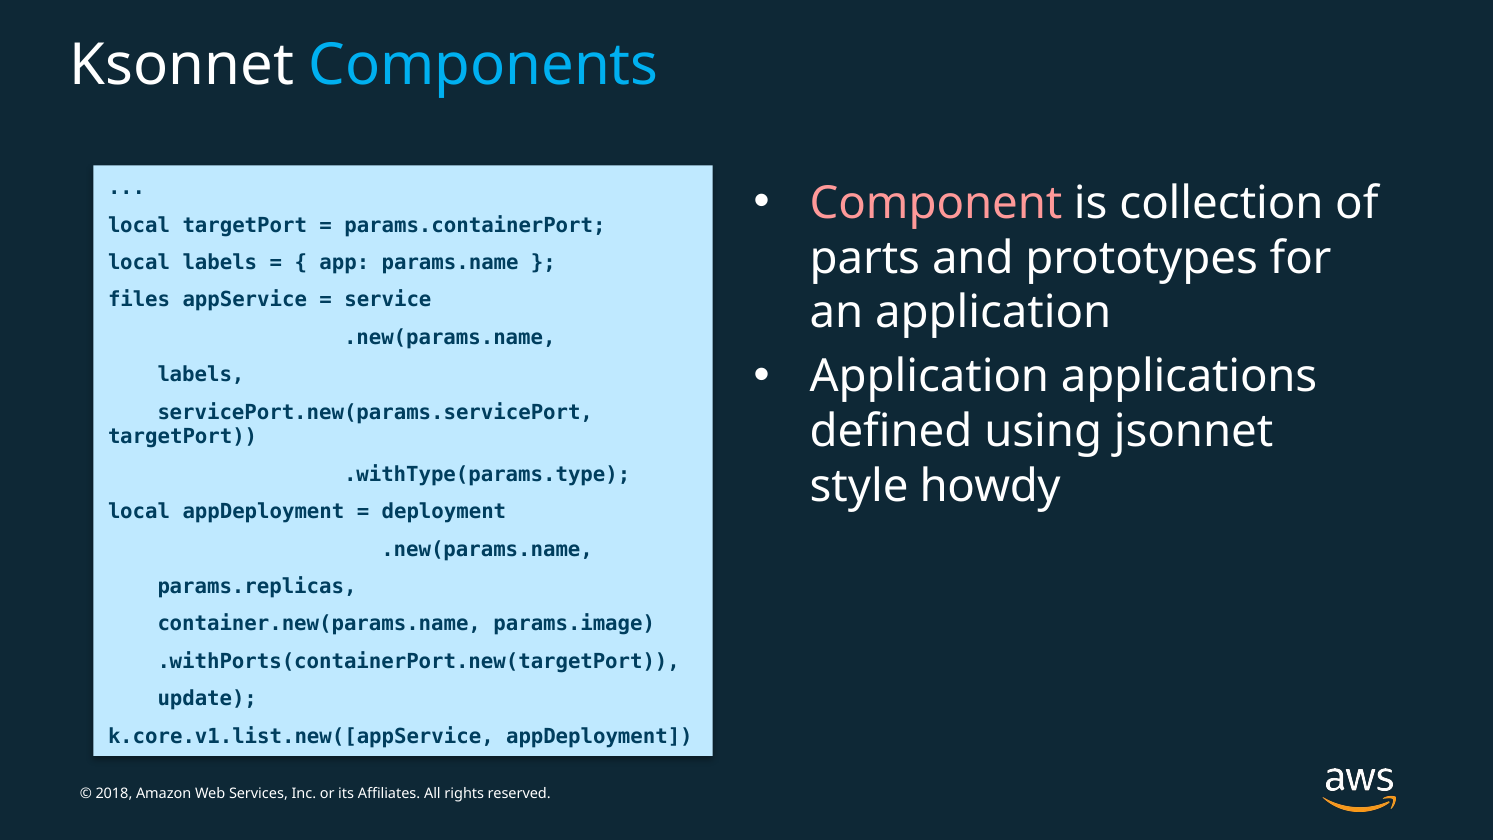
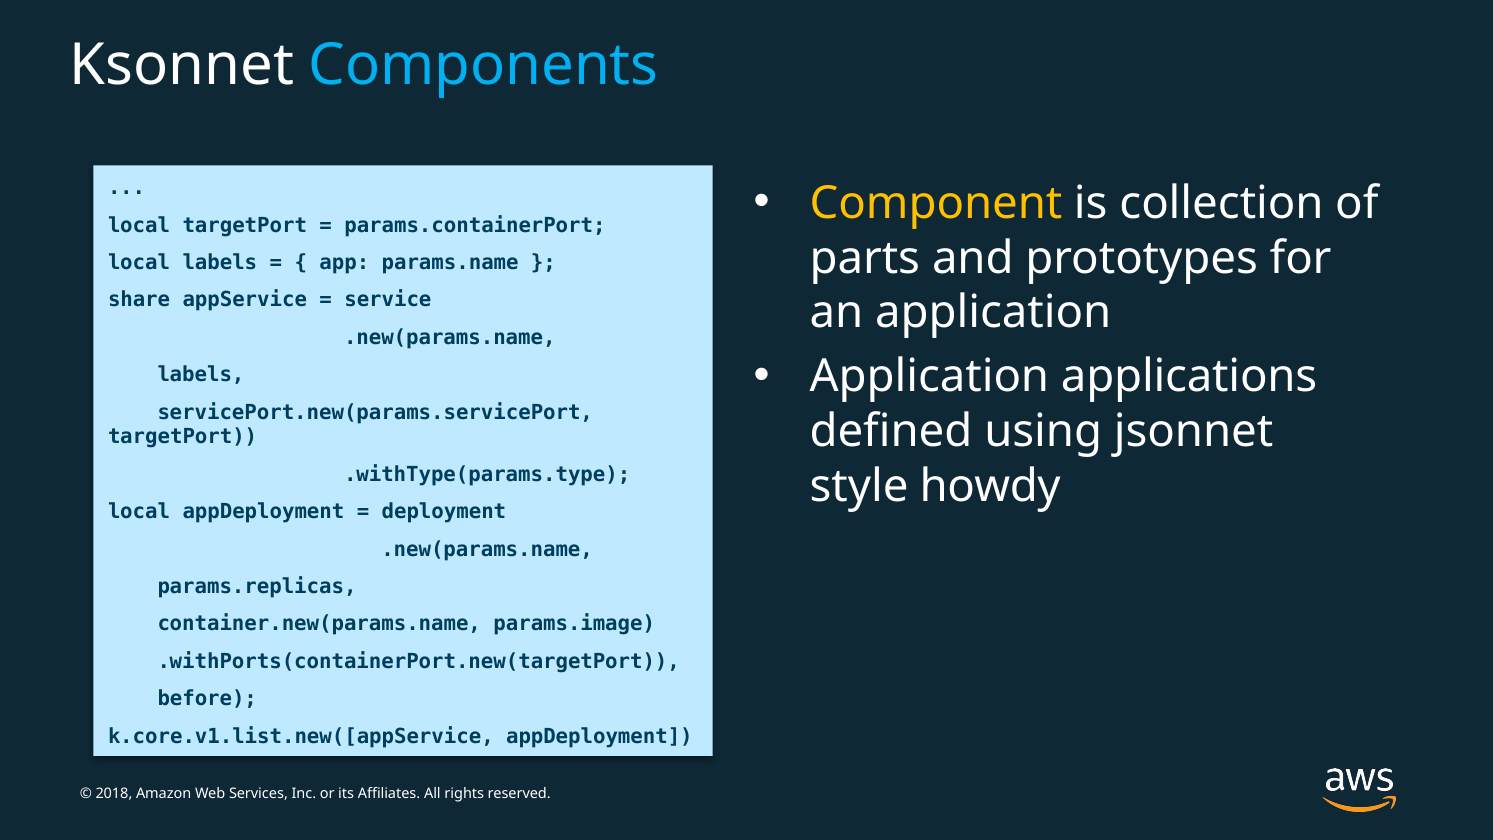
Component colour: pink -> yellow (936, 203)
files: files -> share (139, 300)
update: update -> before (207, 699)
